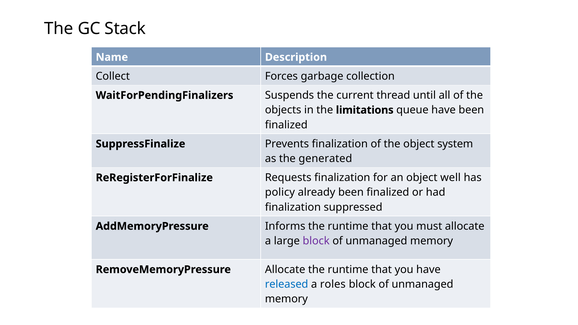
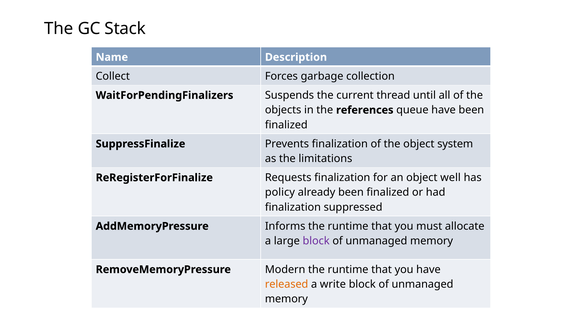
limitations: limitations -> references (365, 110)
generated: generated -> limitations (325, 159)
RemoveMemoryPressure Allocate: Allocate -> Modern (285, 270)
released colour: blue -> orange (287, 284)
roles: roles -> write (333, 284)
